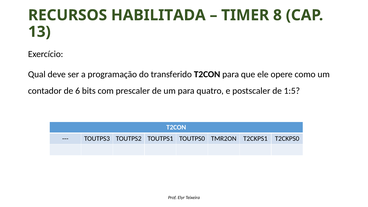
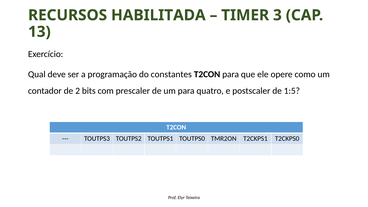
8: 8 -> 3 (277, 15)
transferido: transferido -> constantes (171, 74)
6: 6 -> 2 (78, 91)
